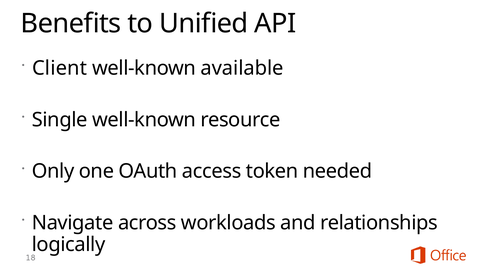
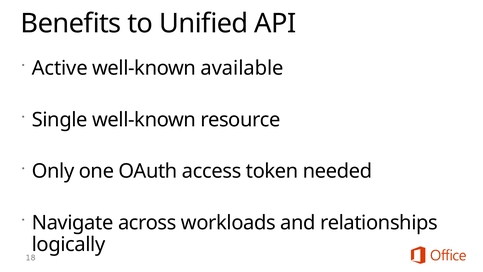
Client: Client -> Active (60, 68)
